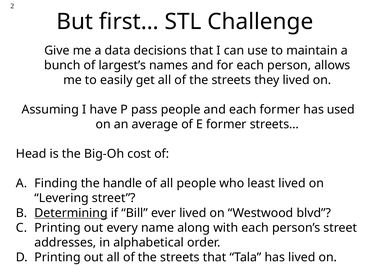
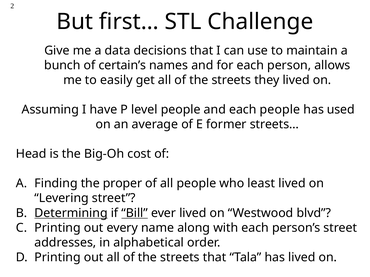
largest’s: largest’s -> certain’s (122, 65)
pass: pass -> level (144, 110)
each former: former -> people (280, 110)
handle: handle -> proper (123, 184)
Bill underline: none -> present (135, 213)
